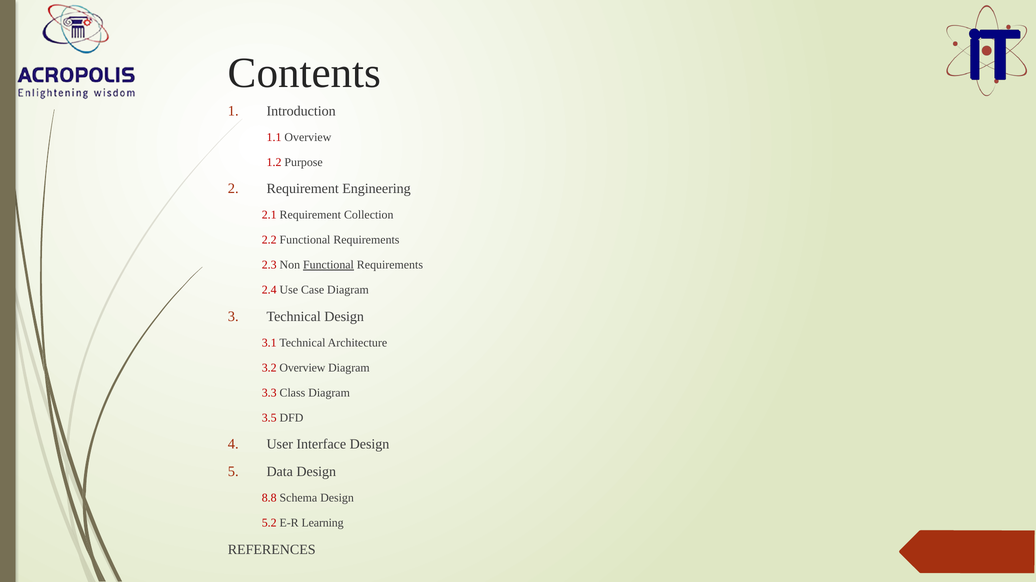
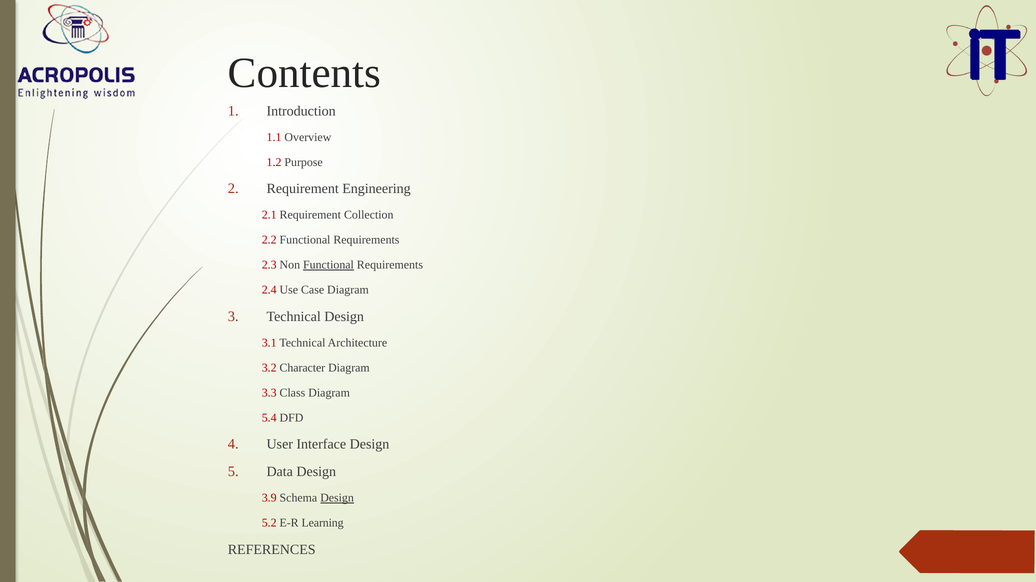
3.2 Overview: Overview -> Character (302, 368)
3.5: 3.5 -> 5.4 (269, 418)
8.8: 8.8 -> 3.9 (269, 499)
Design underline: none -> present (337, 499)
